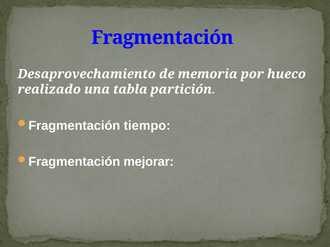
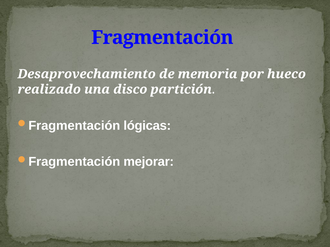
tabla: tabla -> disco (130, 90)
tiempo: tiempo -> lógicas (147, 126)
